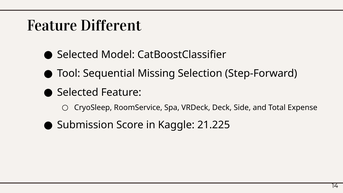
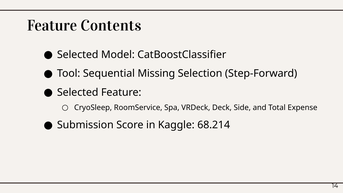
Different: Different -> Contents (111, 26)
21.225: 21.225 -> 68.214 (214, 125)
